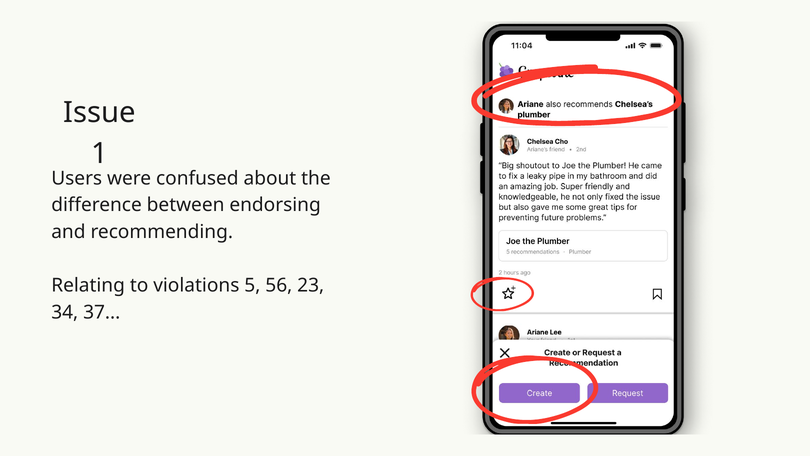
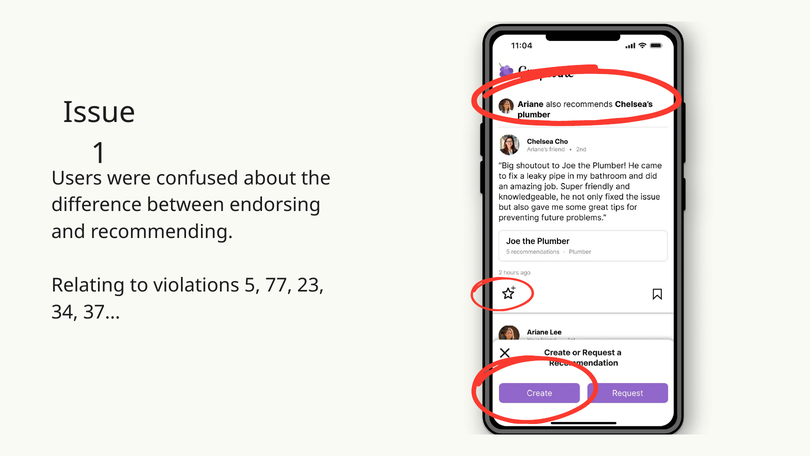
56: 56 -> 77 (279, 285)
